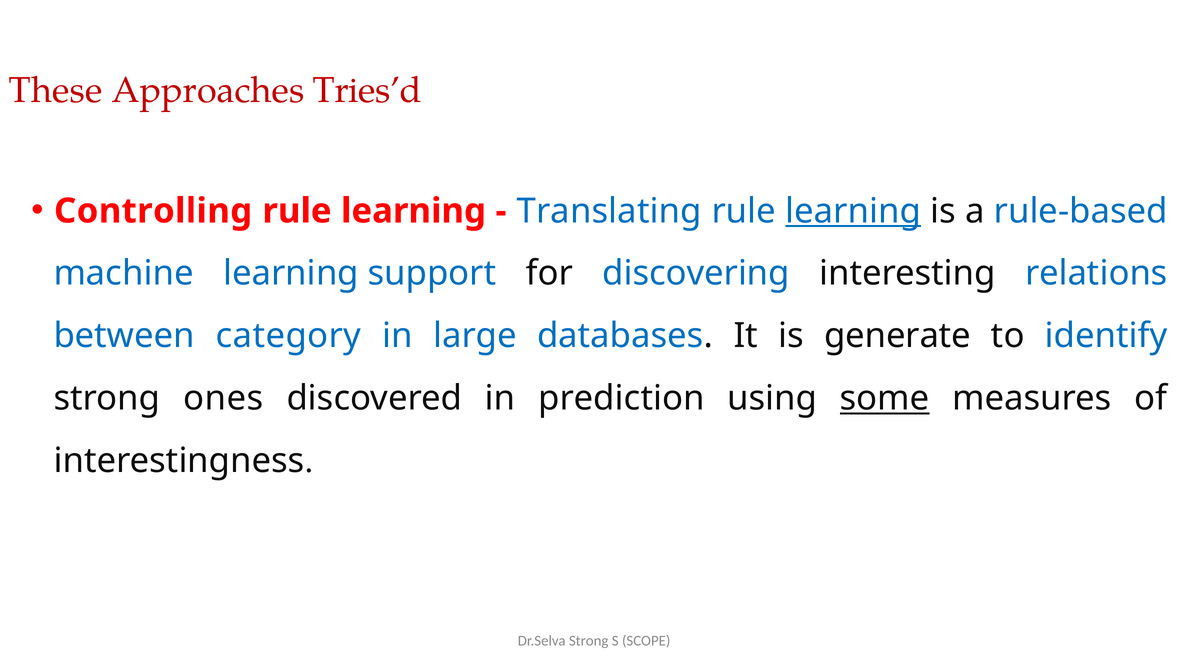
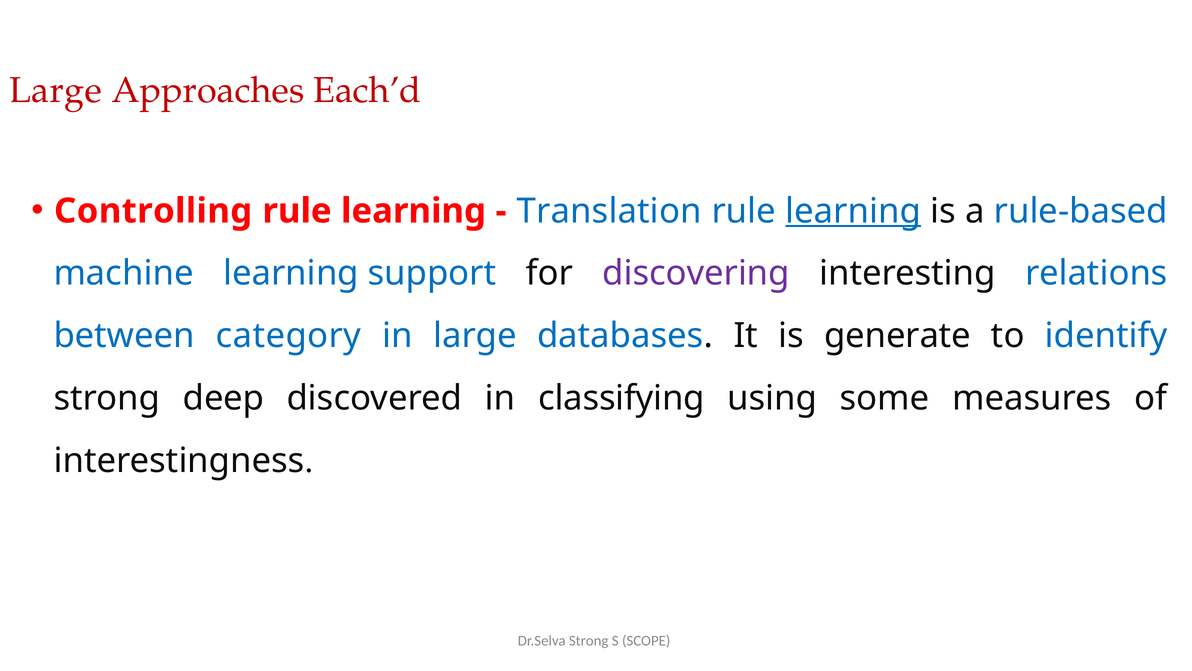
These: These -> Large (56, 90)
Tries’d: Tries’d -> Each’d (367, 90)
Translating: Translating -> Translation (609, 211)
discovering colour: blue -> purple (696, 273)
ones: ones -> deep (224, 398)
prediction: prediction -> classifying (621, 398)
some underline: present -> none (885, 398)
